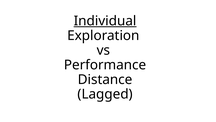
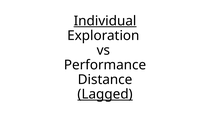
Lagged underline: none -> present (105, 94)
